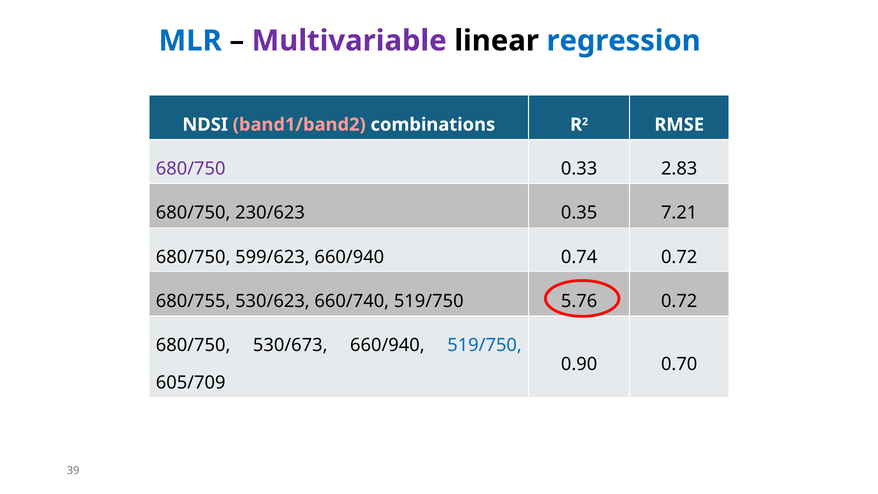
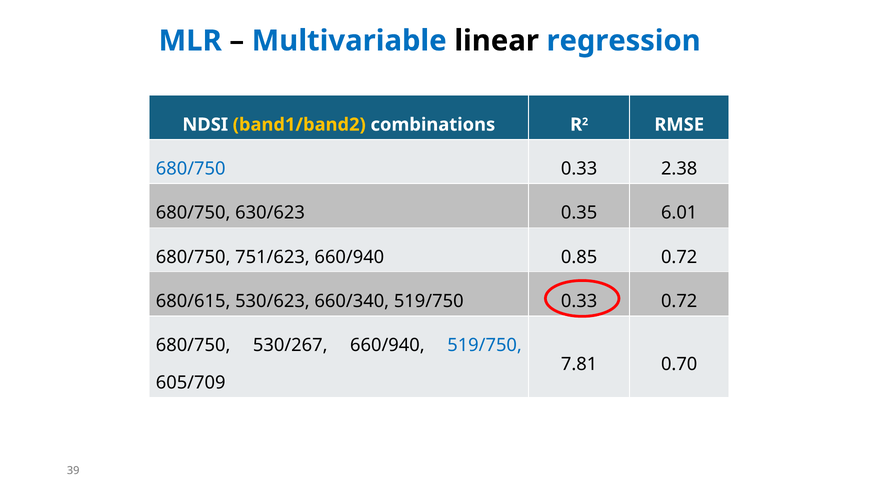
Multivariable colour: purple -> blue (349, 41)
band1/band2 colour: pink -> yellow (299, 125)
680/750 colour: purple -> blue (191, 169)
2.83: 2.83 -> 2.38 (679, 169)
230/623: 230/623 -> 630/623 (270, 213)
7.21: 7.21 -> 6.01 (679, 213)
599/623: 599/623 -> 751/623 (272, 257)
0.74: 0.74 -> 0.85 (579, 257)
680/755: 680/755 -> 680/615 (193, 301)
660/740: 660/740 -> 660/340 (352, 301)
519/750 5.76: 5.76 -> 0.33 (579, 301)
530/673: 530/673 -> 530/267 (290, 345)
0.90: 0.90 -> 7.81 (579, 364)
